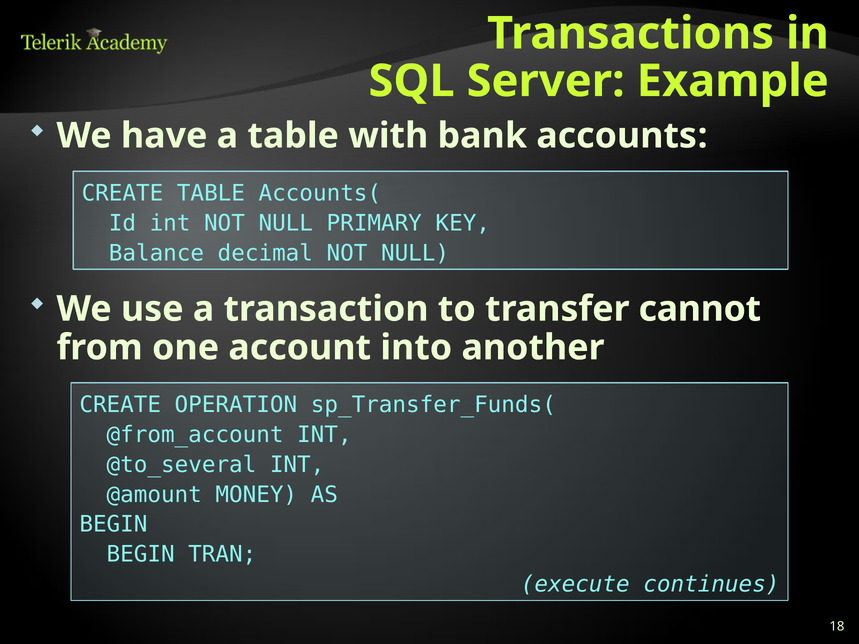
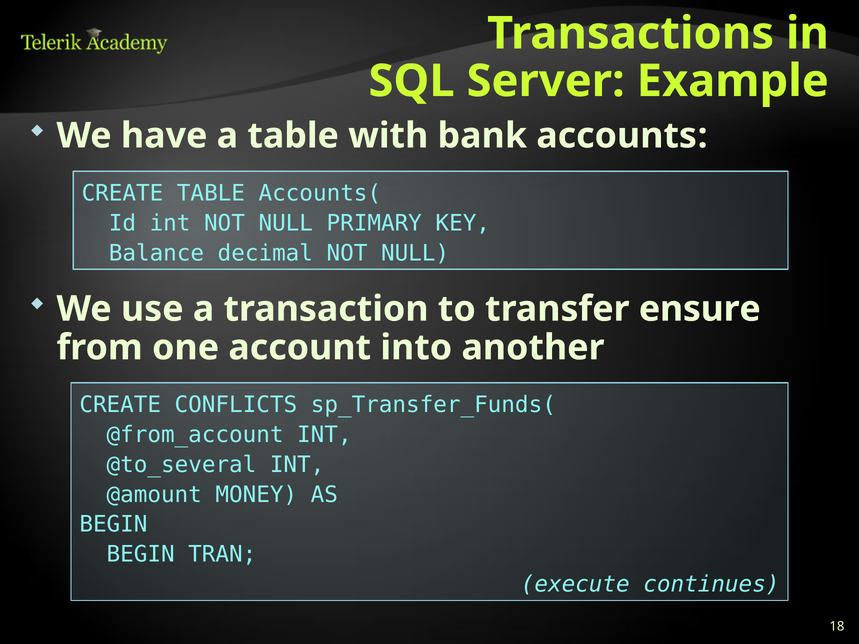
cannot: cannot -> ensure (700, 309)
OPERATION: OPERATION -> CONFLICTS (236, 405)
